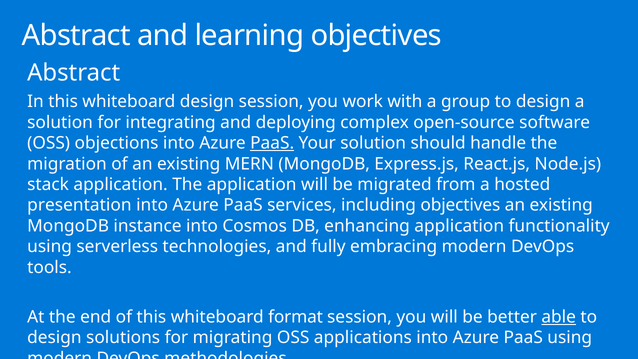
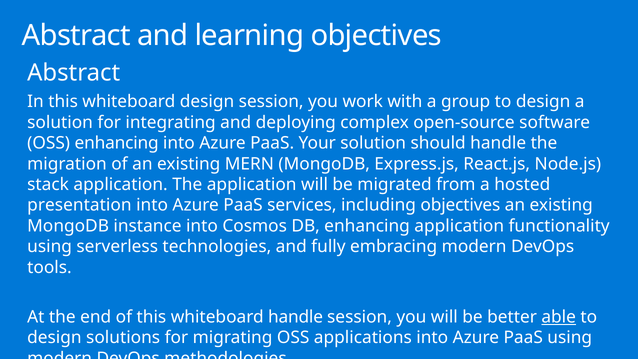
OSS objections: objections -> enhancing (117, 143)
PaaS underline: present -> none (272, 143)
whiteboard format: format -> handle (296, 317)
